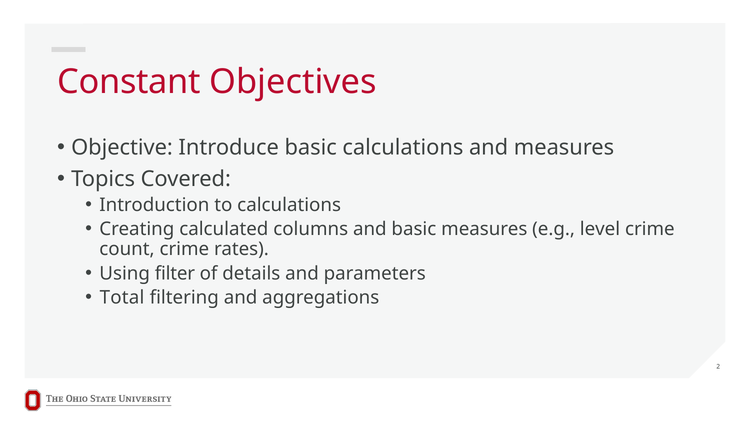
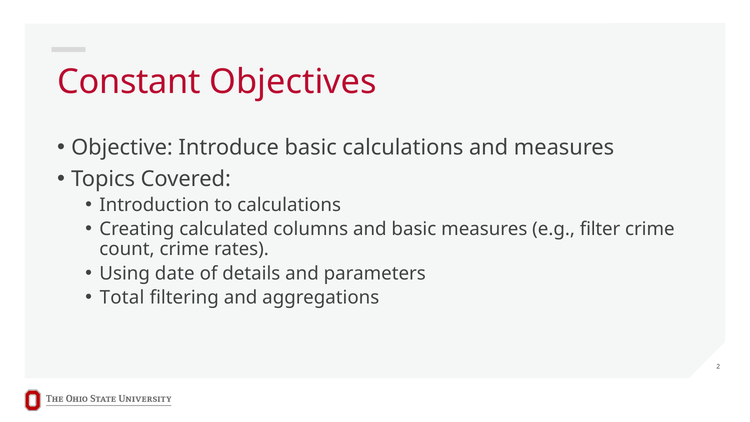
level: level -> filter (600, 229)
filter: filter -> date (175, 273)
